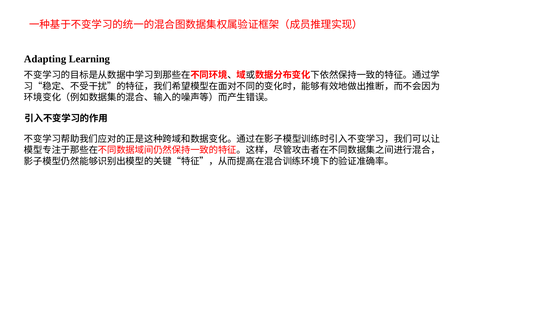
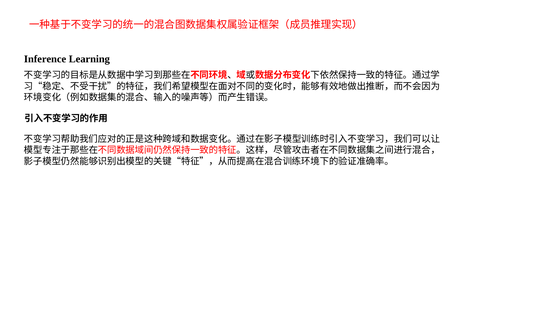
Adapting: Adapting -> Inference (45, 59)
